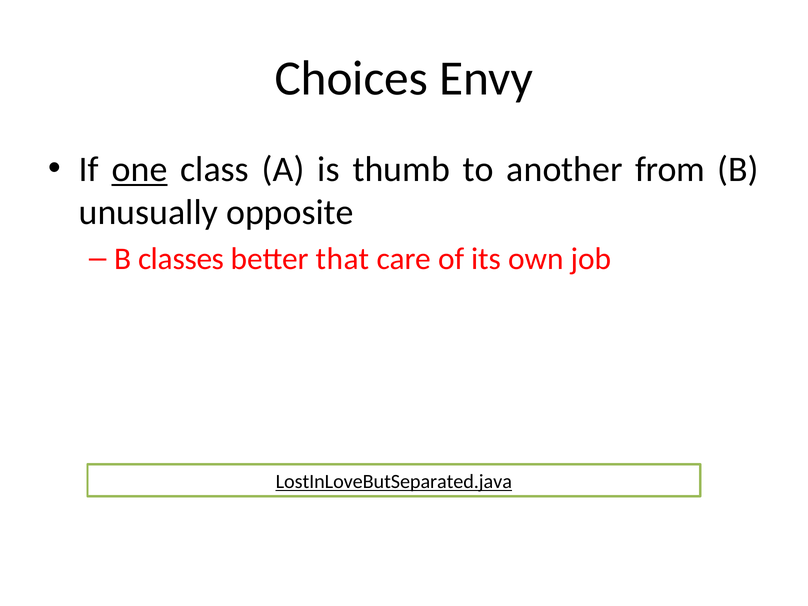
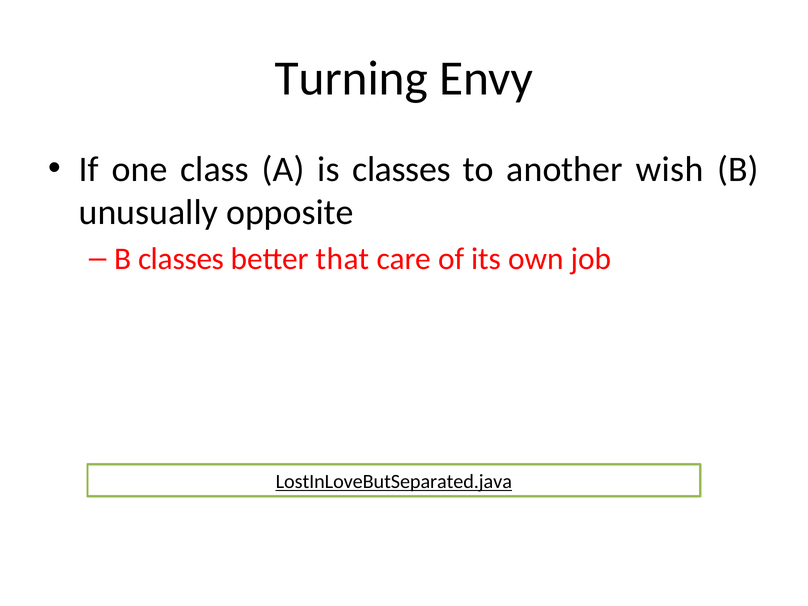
Choices: Choices -> Turning (351, 78)
one underline: present -> none (140, 170)
is thumb: thumb -> classes (401, 170)
from: from -> wish (670, 170)
